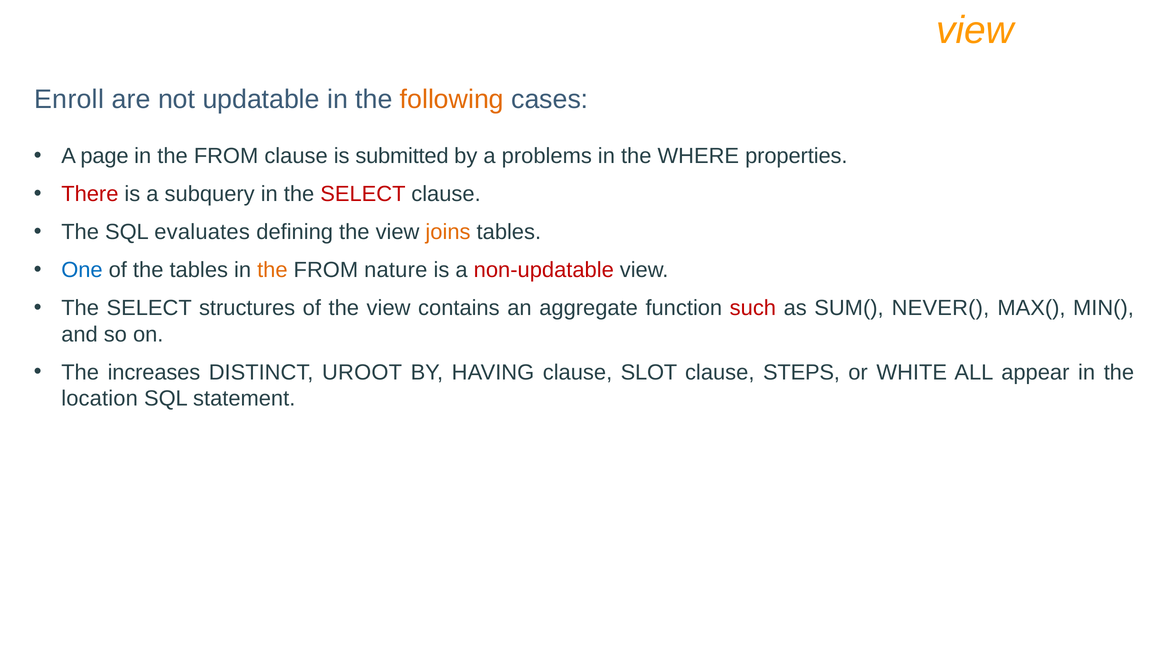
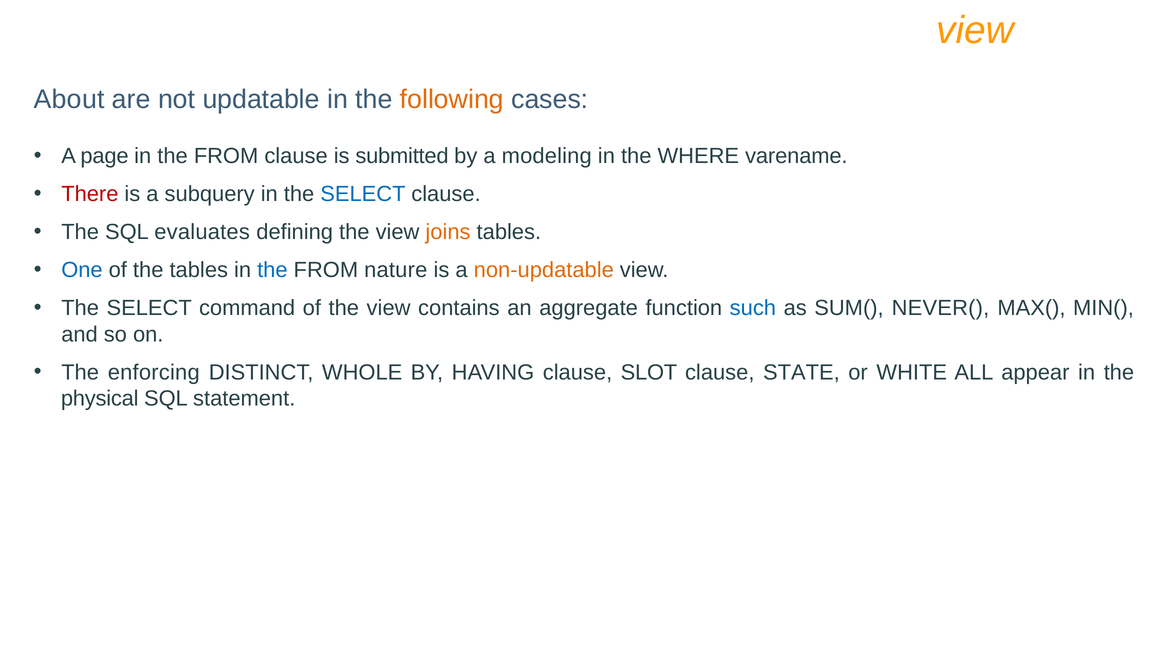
Enroll: Enroll -> About (69, 100)
problems: problems -> modeling (547, 156)
properties: properties -> varename (796, 156)
SELECT colour: red -> blue (363, 194)
the colour: orange -> blue (272, 270)
non-updatable colour: red -> orange (544, 270)
structures: structures -> command (247, 308)
such colour: red -> blue (753, 308)
increases: increases -> enforcing (154, 372)
UROOT: UROOT -> WHOLE (362, 372)
STEPS: STEPS -> STATE (801, 372)
location: location -> physical (100, 398)
